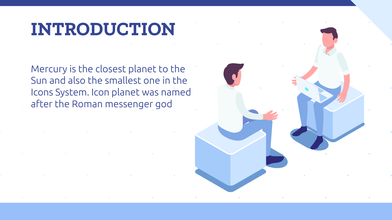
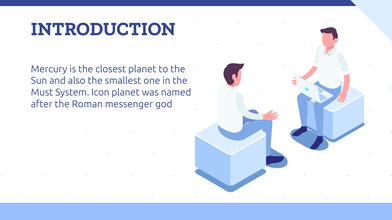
Icons: Icons -> Must (42, 93)
